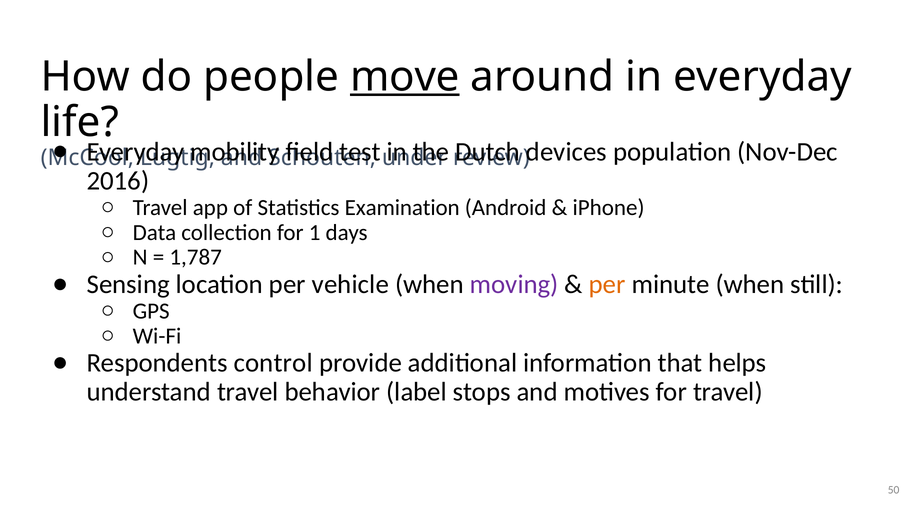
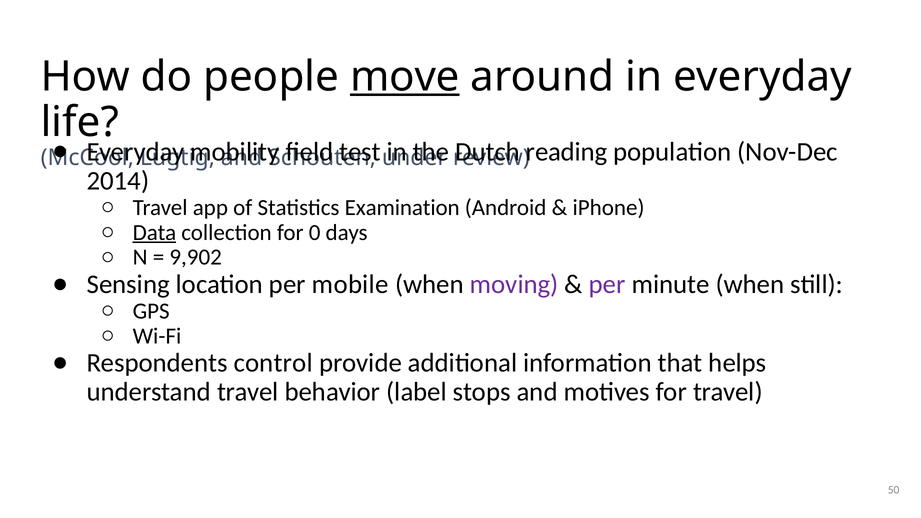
devices: devices -> reading (567, 152)
2016: 2016 -> 2014 (118, 181)
Data underline: none -> present (155, 233)
1: 1 -> 0 (315, 233)
1,787: 1,787 -> 9,902 (196, 257)
vehicle: vehicle -> mobile (350, 284)
per colour: orange -> purple (607, 284)
